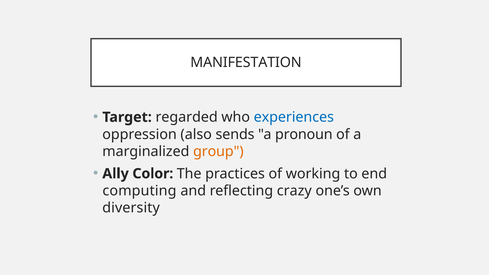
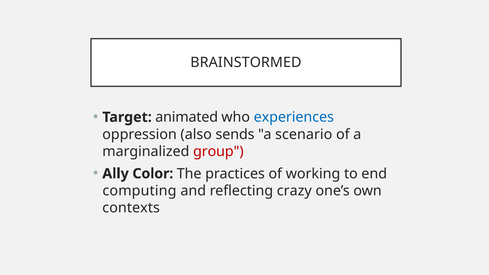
MANIFESTATION: MANIFESTATION -> BRAINSTORMED (246, 62)
regarded: regarded -> animated (187, 117)
pronoun: pronoun -> scenario (304, 134)
group colour: orange -> red (218, 151)
diversity: diversity -> contexts (131, 208)
